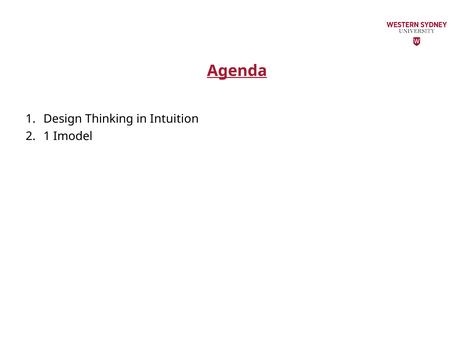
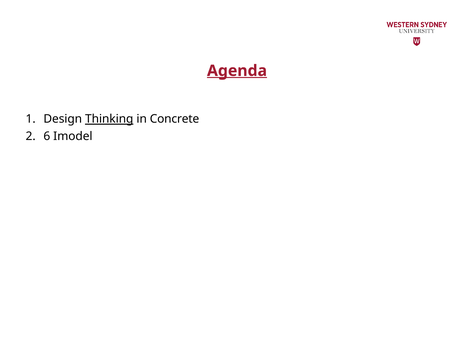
Thinking underline: none -> present (109, 119)
Intuition: Intuition -> Concrete (175, 119)
1: 1 -> 6 (47, 136)
